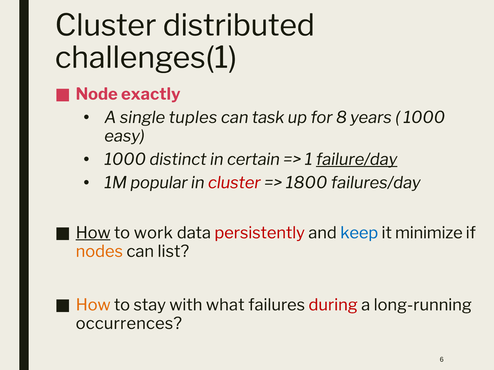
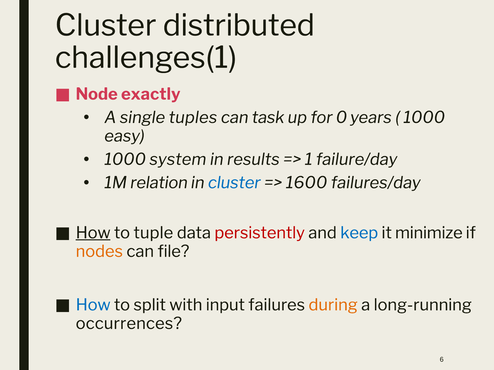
8: 8 -> 0 (341, 118)
distinct: distinct -> system (178, 160)
certain: certain -> results (253, 160)
failure/day underline: present -> none (357, 160)
popular: popular -> relation (159, 183)
cluster colour: red -> blue (234, 183)
1800: 1800 -> 1600 (307, 183)
work: work -> tuple (153, 233)
list: list -> file (173, 252)
How colour: orange -> blue (93, 305)
stay: stay -> split (150, 305)
what: what -> input (225, 305)
during colour: red -> orange (333, 305)
